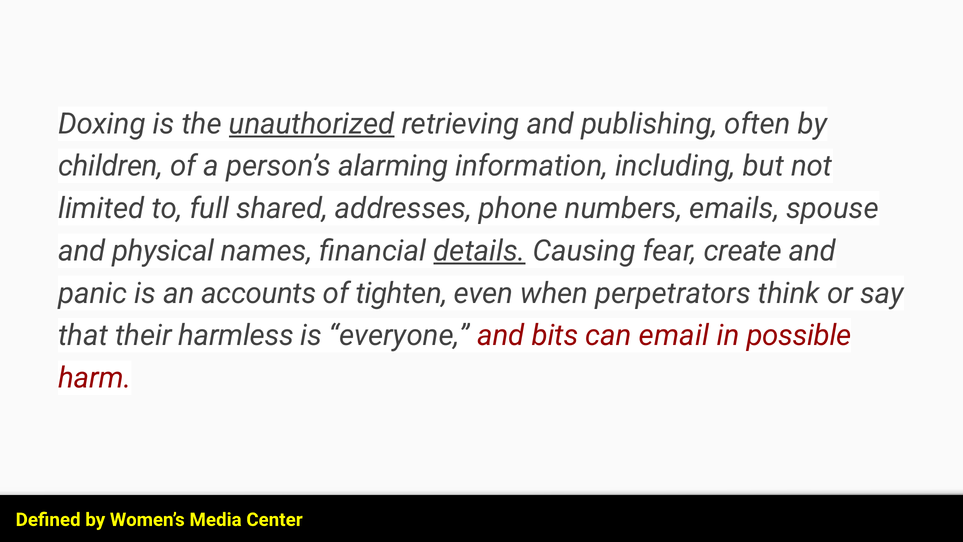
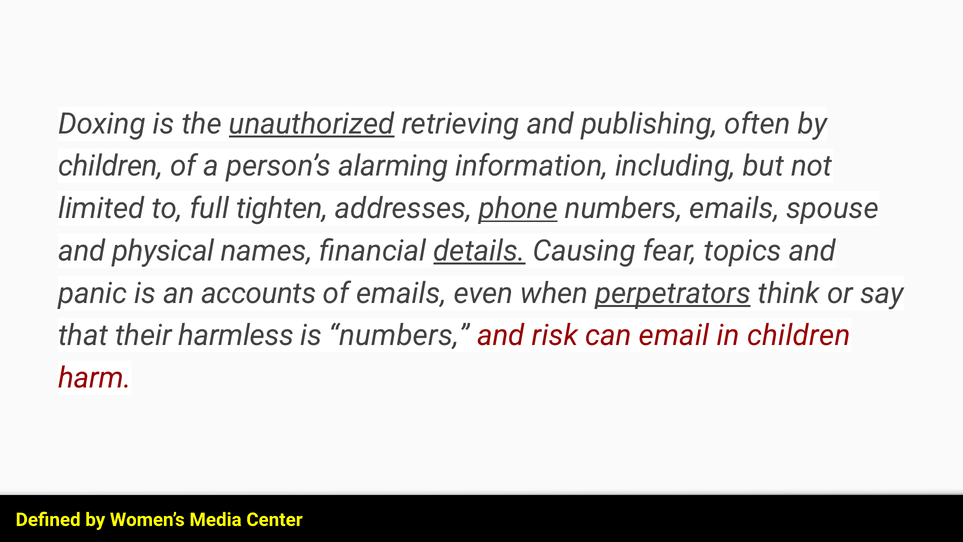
shared: shared -> tighten (282, 208)
phone underline: none -> present (518, 208)
create: create -> topics (743, 251)
of tighten: tighten -> emails (401, 293)
perpetrators underline: none -> present (673, 293)
is everyone: everyone -> numbers (399, 336)
bits: bits -> risk (555, 336)
in possible: possible -> children (799, 336)
